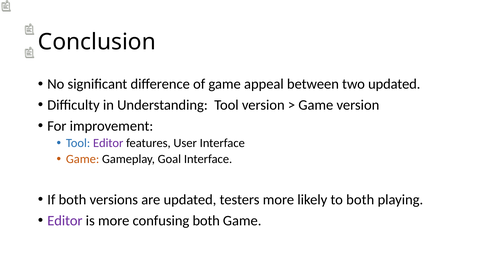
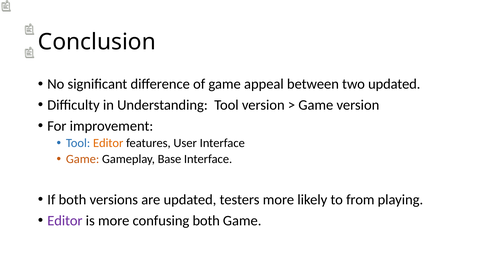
Editor colour: purple -> orange (108, 143)
Goal: Goal -> Base (169, 159)
to both: both -> from (360, 200)
